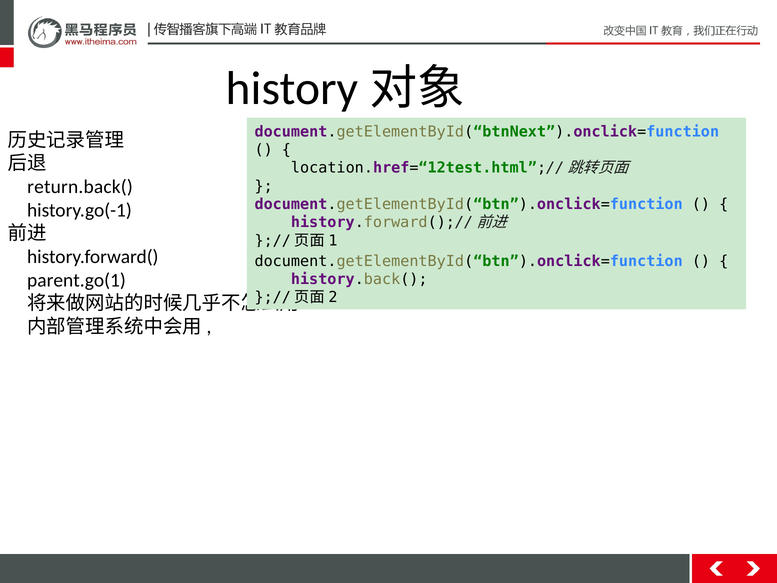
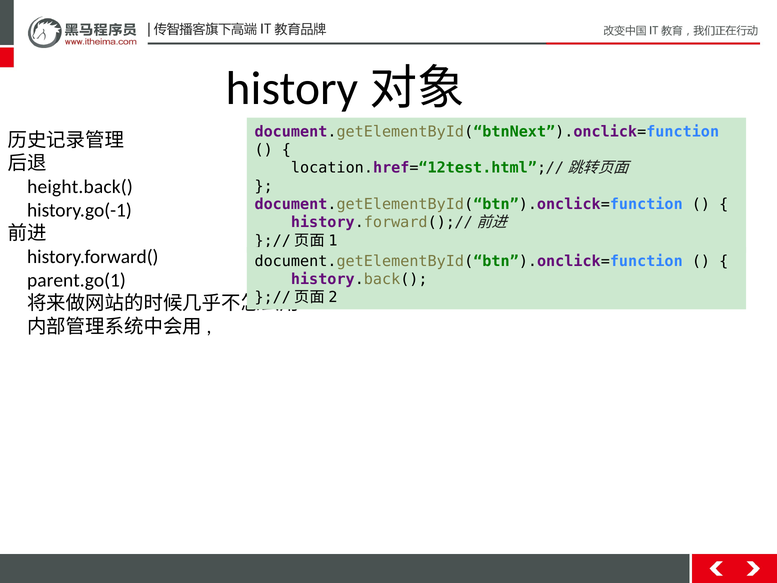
return.back(: return.back( -> height.back( (80, 187)
